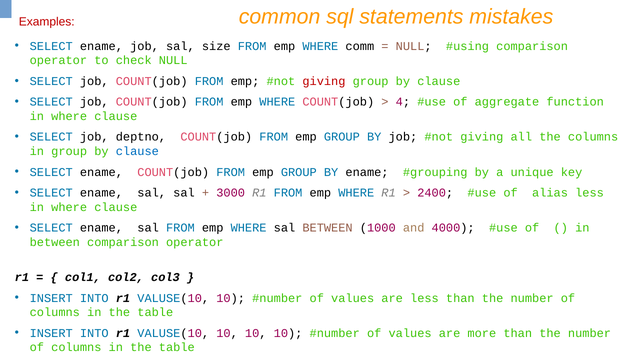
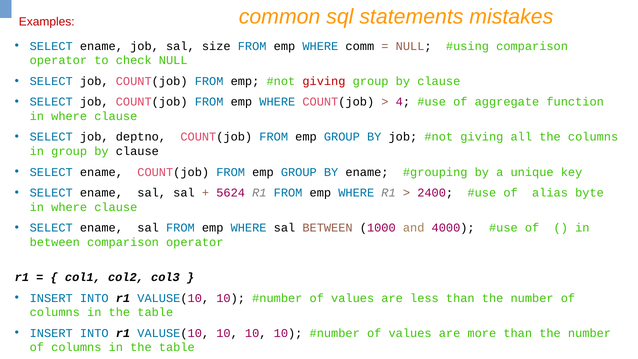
clause colour: blue -> black (137, 151)
3000: 3000 -> 5624 (231, 193)
alias less: less -> byte (590, 193)
